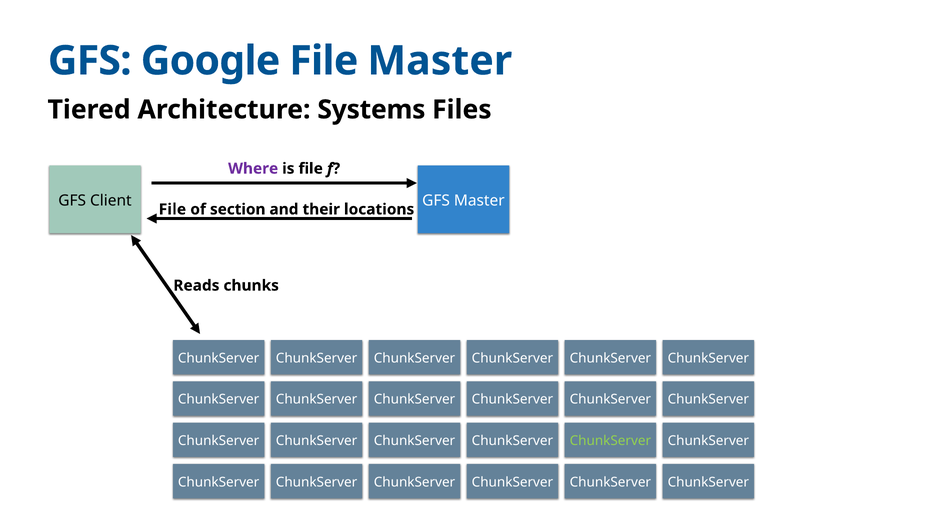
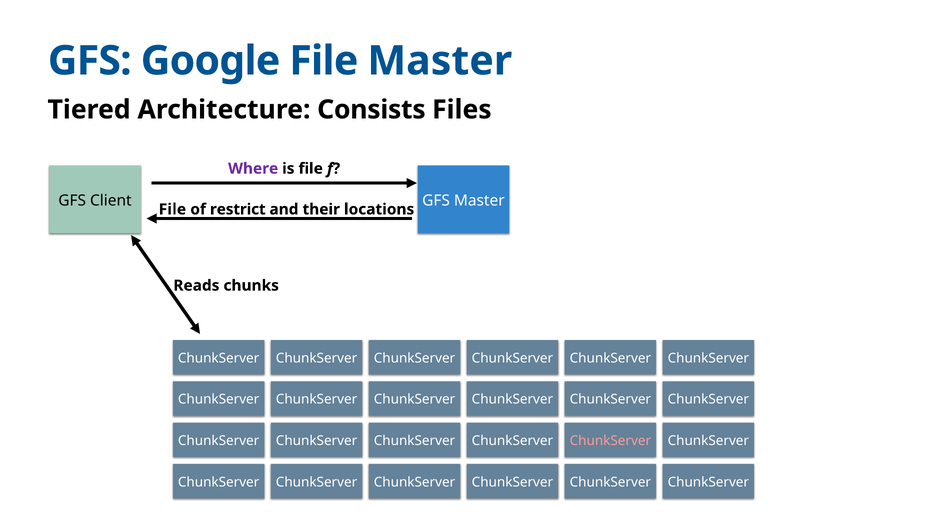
Systems: Systems -> Consists (371, 110)
section: section -> restrict (238, 210)
ChunkServer colour: light green -> pink (610, 441)
